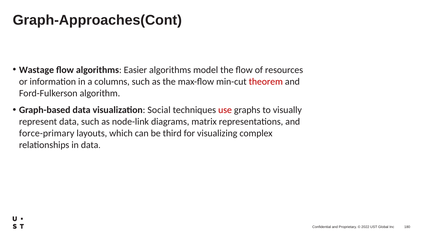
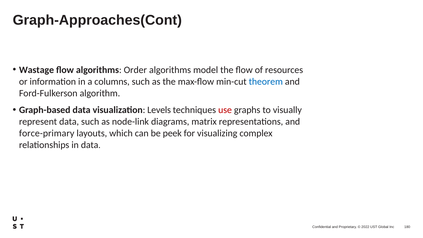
Easier: Easier -> Order (135, 70)
theorem colour: red -> blue (266, 82)
Social: Social -> Levels (159, 110)
third: third -> peek (172, 133)
